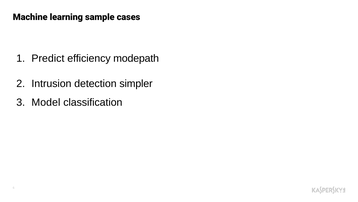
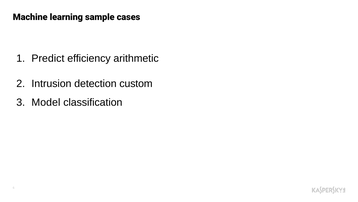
modepath: modepath -> arithmetic (136, 58)
simpler: simpler -> custom (136, 83)
